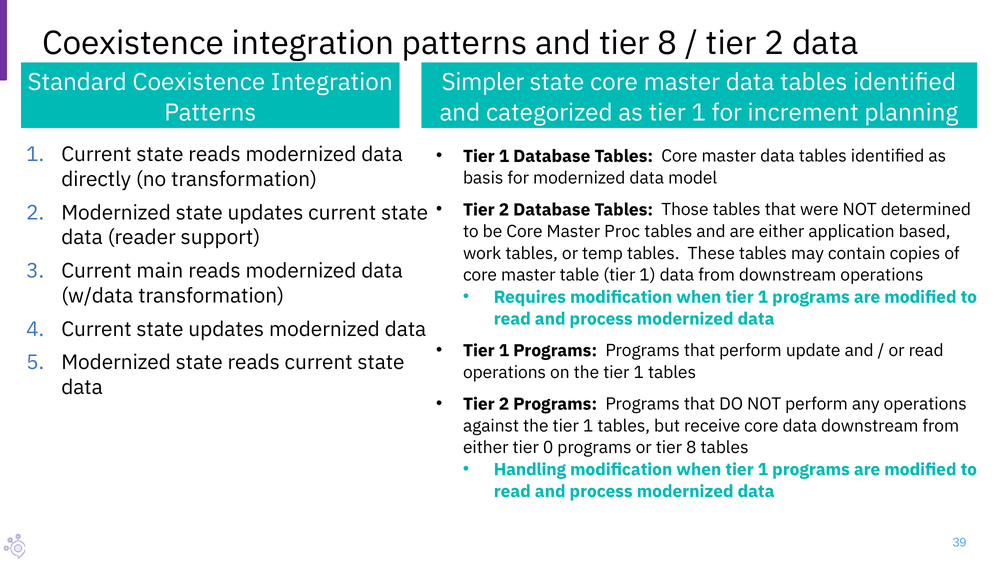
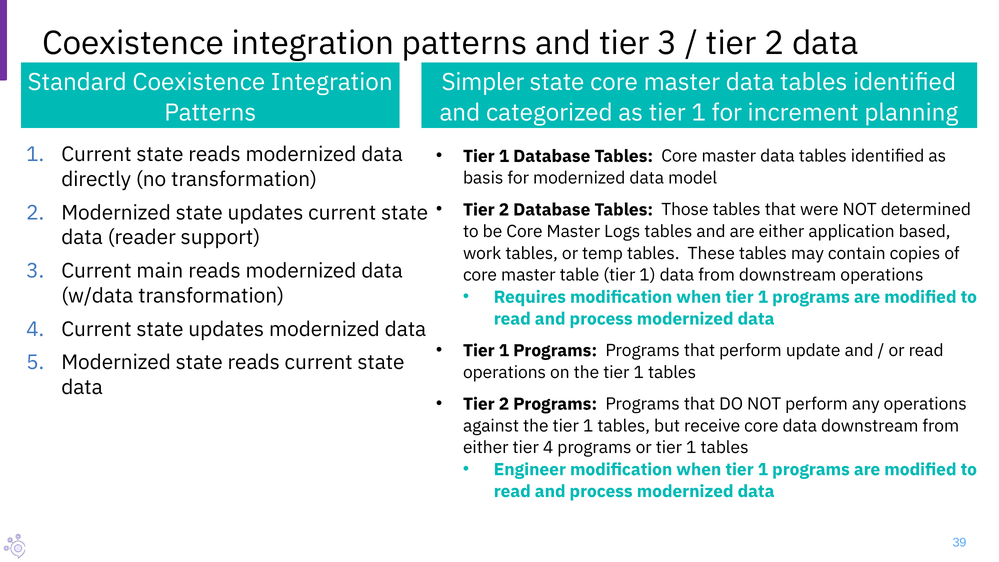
and tier 8: 8 -> 3 (667, 43)
Proc: Proc -> Logs (622, 232)
tier 0: 0 -> 4 (548, 448)
or tier 8: 8 -> 1 (691, 448)
Handling: Handling -> Engineer (530, 469)
